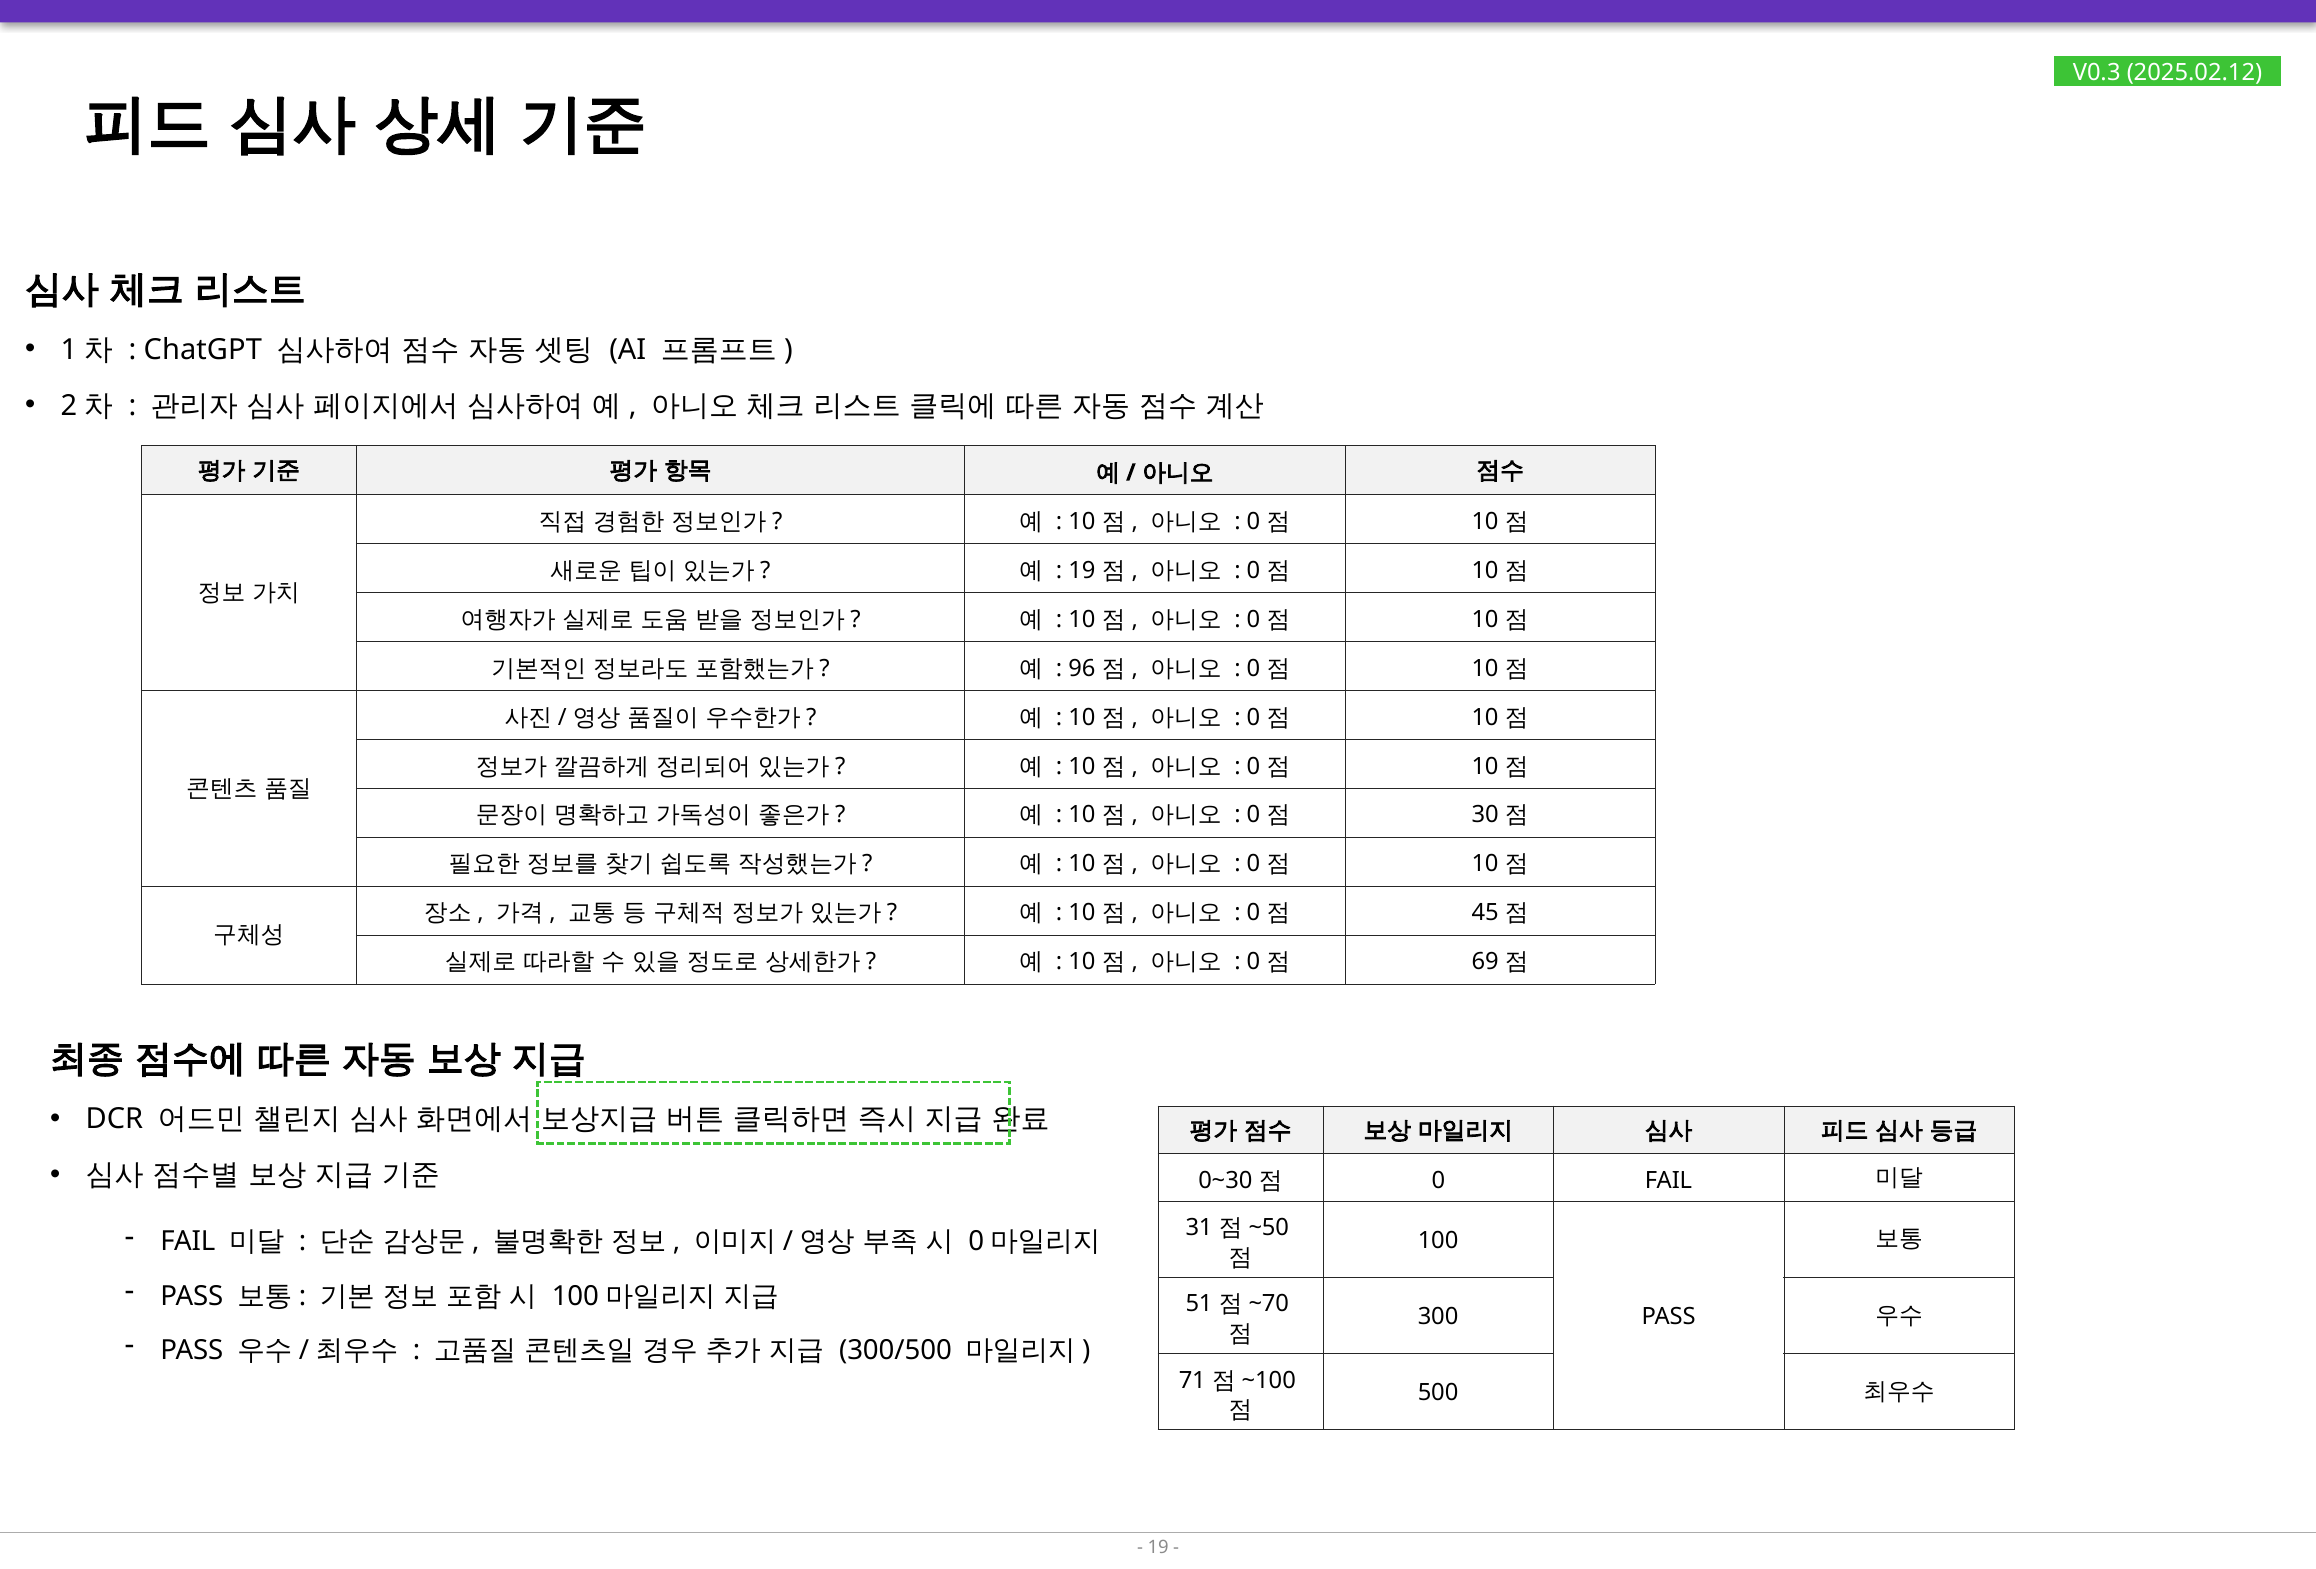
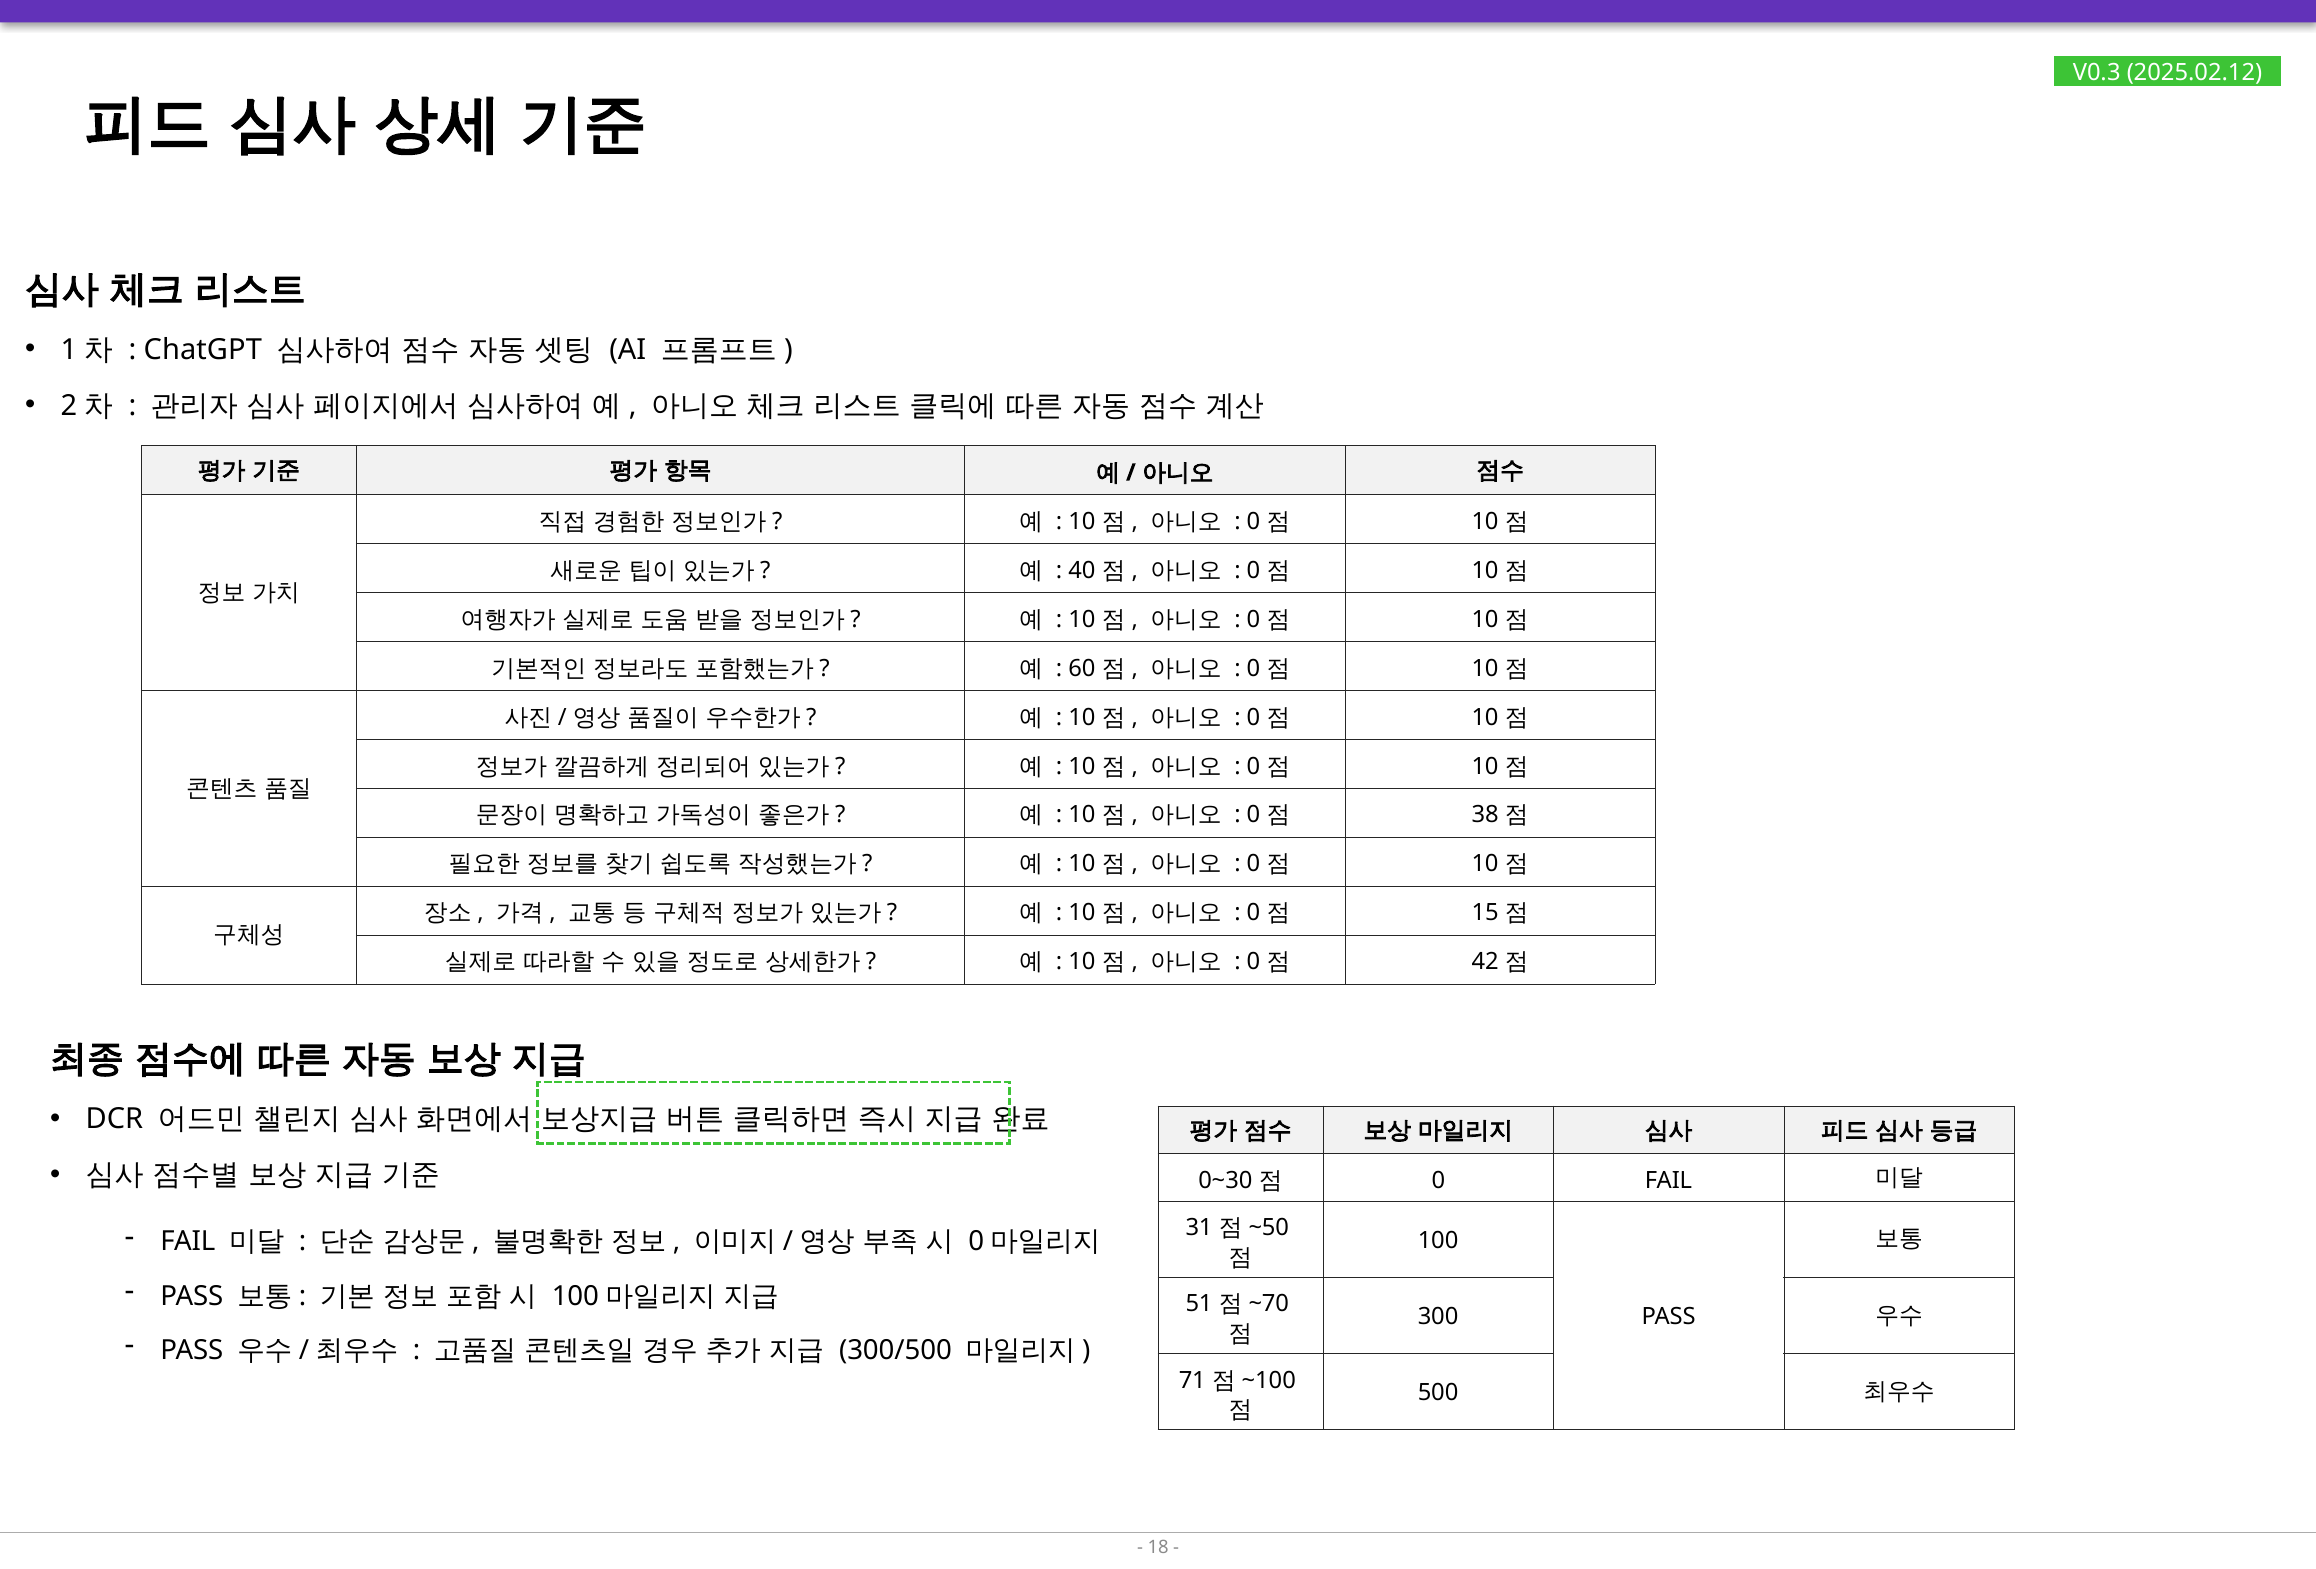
19: 19 -> 40 (1082, 570)
96: 96 -> 60 (1082, 668)
30: 30 -> 38 (1485, 815)
45: 45 -> 15 (1485, 913)
69: 69 -> 42 (1485, 962)
19: 19 -> 18 (1158, 1547)
